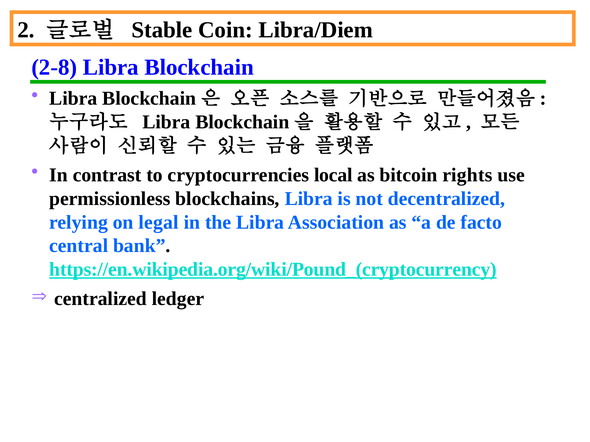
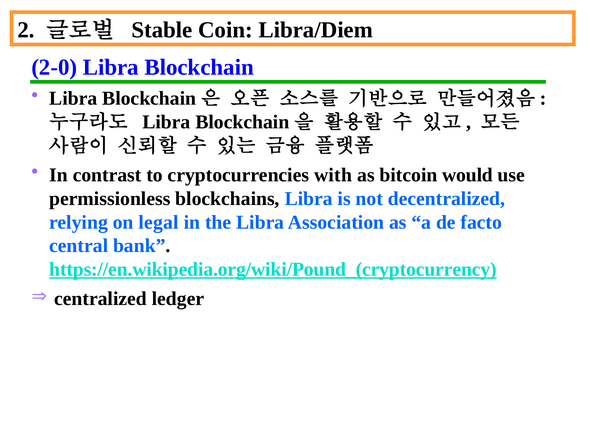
2-8: 2-8 -> 2-0 (54, 67)
local: local -> with (333, 175)
rights: rights -> would (468, 175)
